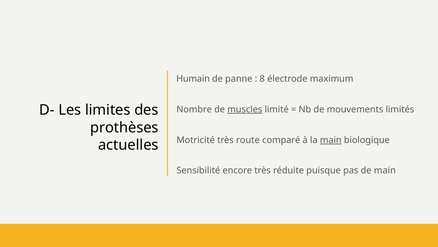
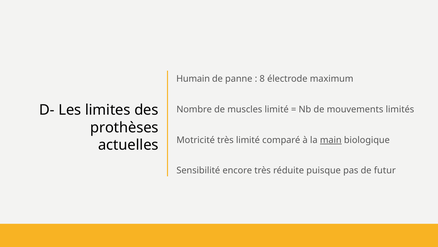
muscles underline: present -> none (245, 109)
très route: route -> limité (248, 140)
de main: main -> futur (385, 170)
